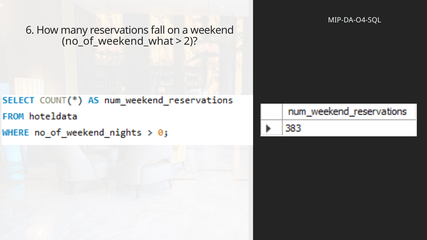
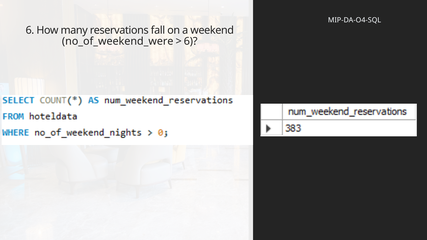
no_of_weekend_what: no_of_weekend_what -> no_of_weekend_were (118, 41)
2: 2 -> 6 (191, 41)
